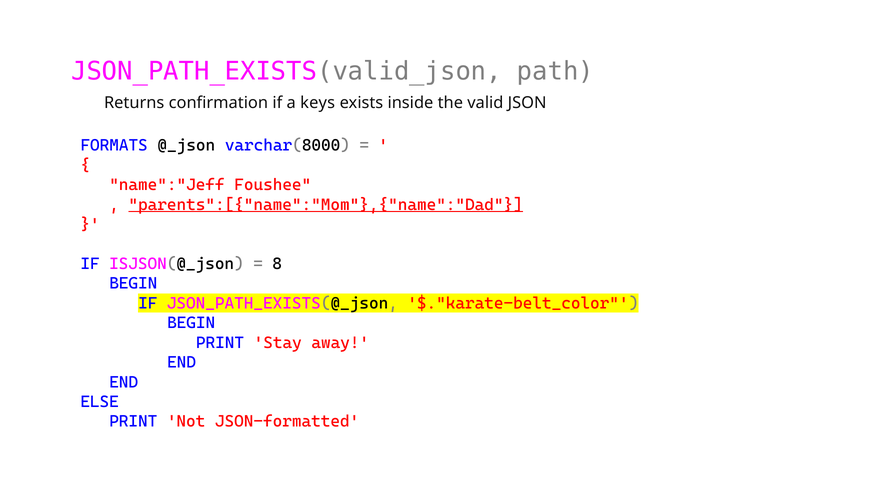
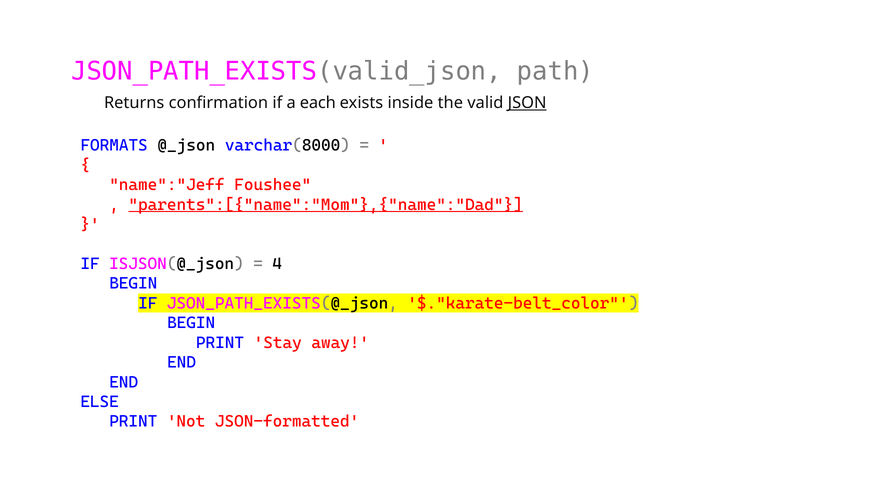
keys: keys -> each (318, 103)
JSON underline: none -> present (527, 103)
8: 8 -> 4 (277, 264)
